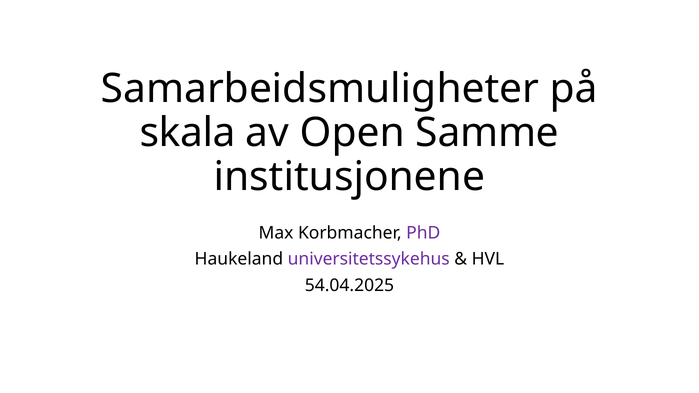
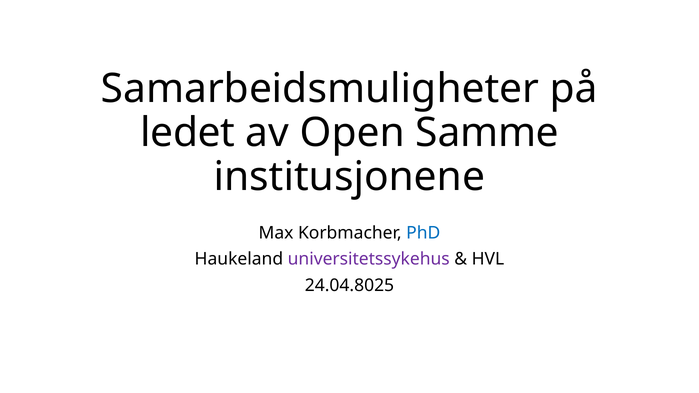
skala: skala -> ledet (188, 133)
PhD colour: purple -> blue (423, 233)
54.04.2025: 54.04.2025 -> 24.04.8025 (349, 285)
